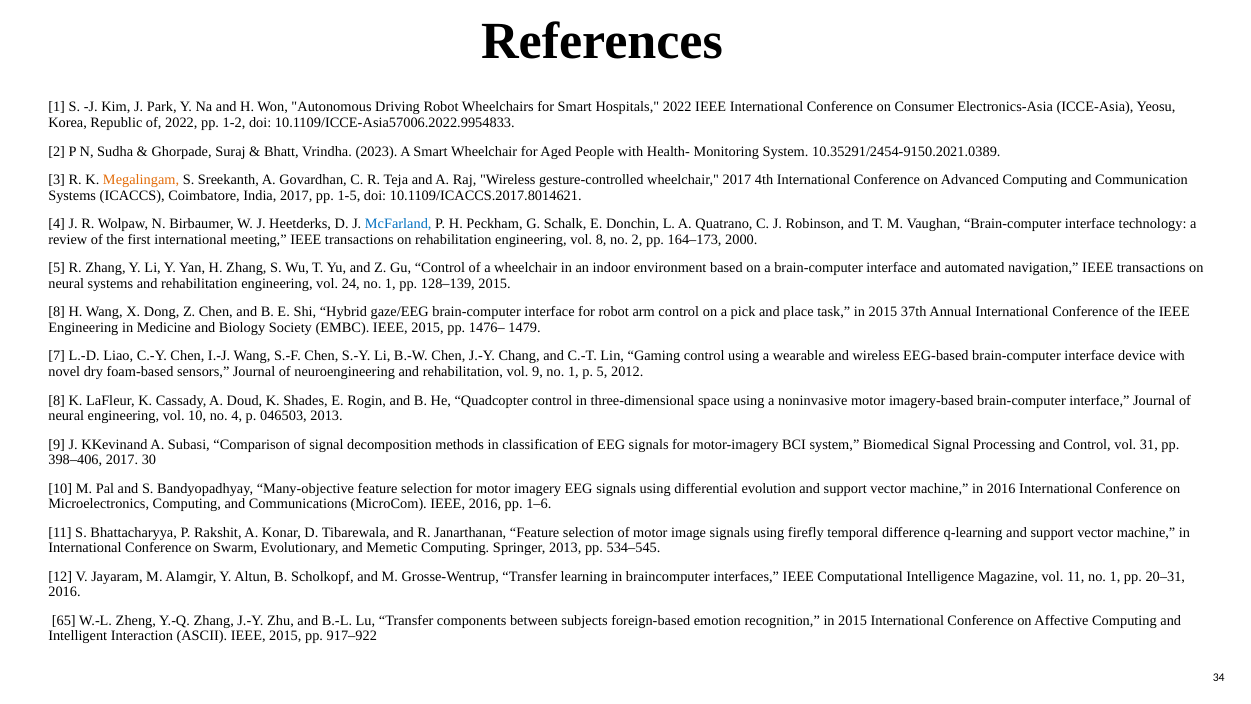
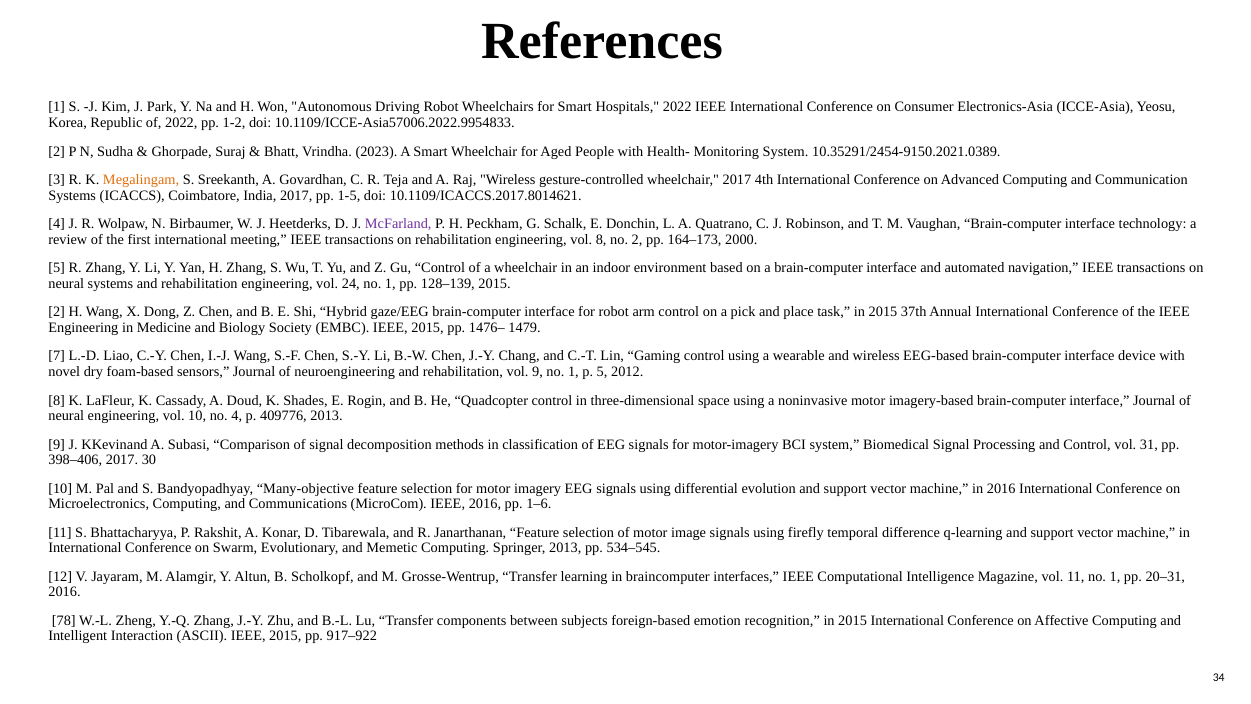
McFarland colour: blue -> purple (398, 224)
8: 8 -> 2 (57, 312)
046503: 046503 -> 409776 (283, 416)
65: 65 -> 78 (64, 620)
